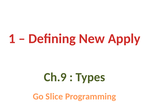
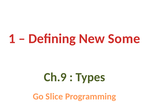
Apply: Apply -> Some (124, 39)
